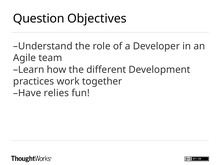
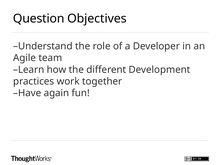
relies: relies -> again (56, 93)
